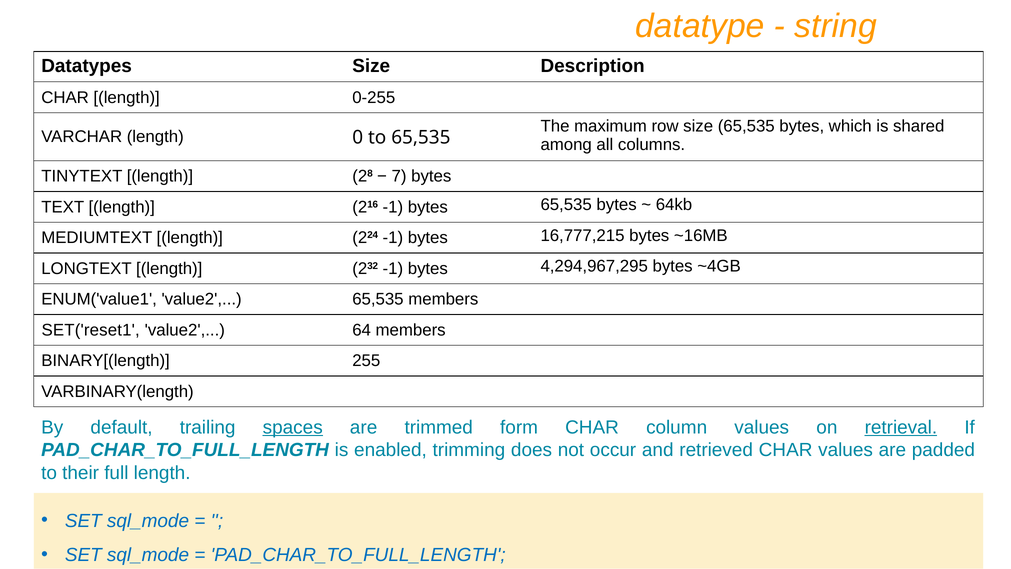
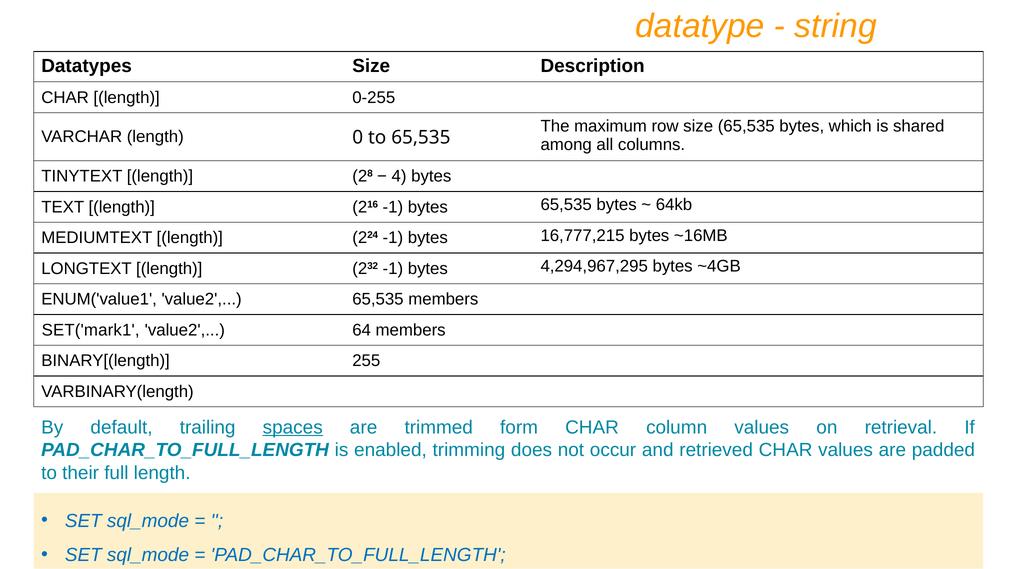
7: 7 -> 4 (399, 176)
SET('reset1: SET('reset1 -> SET('mark1 (91, 330)
retrieval underline: present -> none (901, 427)
